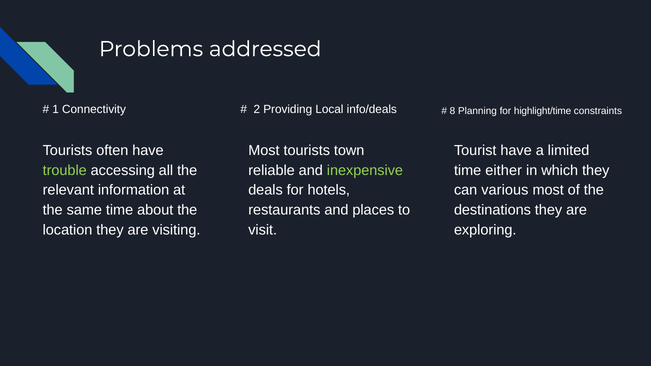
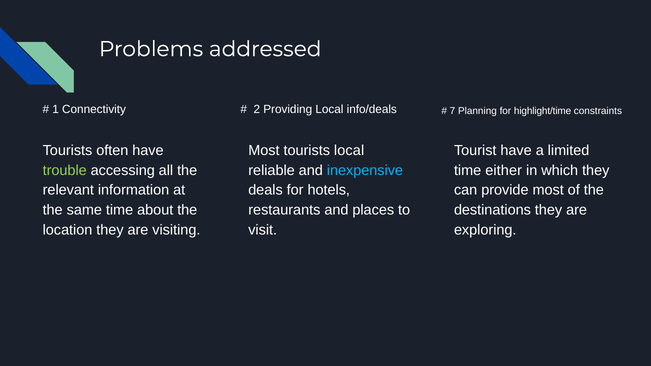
8: 8 -> 7 (452, 111)
tourists town: town -> local (349, 150)
inexpensive colour: light green -> light blue (365, 170)
various: various -> provide (505, 190)
